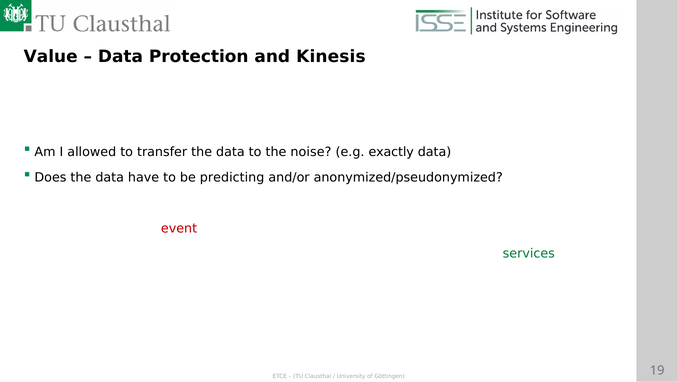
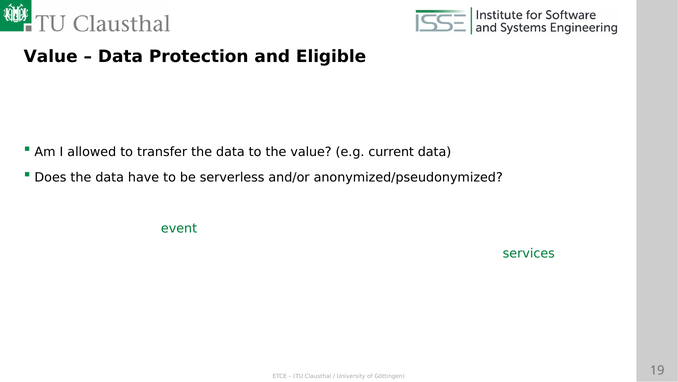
Kinesis: Kinesis -> Eligible (331, 56)
the noise: noise -> value (311, 152)
exactly: exactly -> current (391, 152)
predicting: predicting -> serverless (232, 177)
event colour: red -> green (179, 228)
